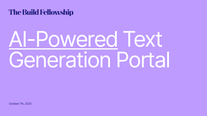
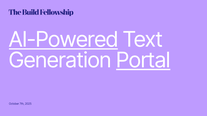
Portal underline: none -> present (143, 61)
